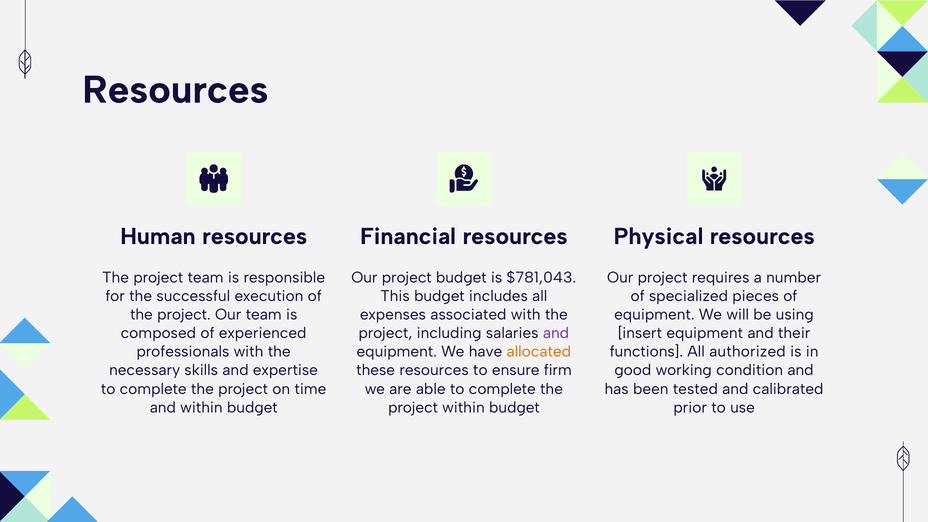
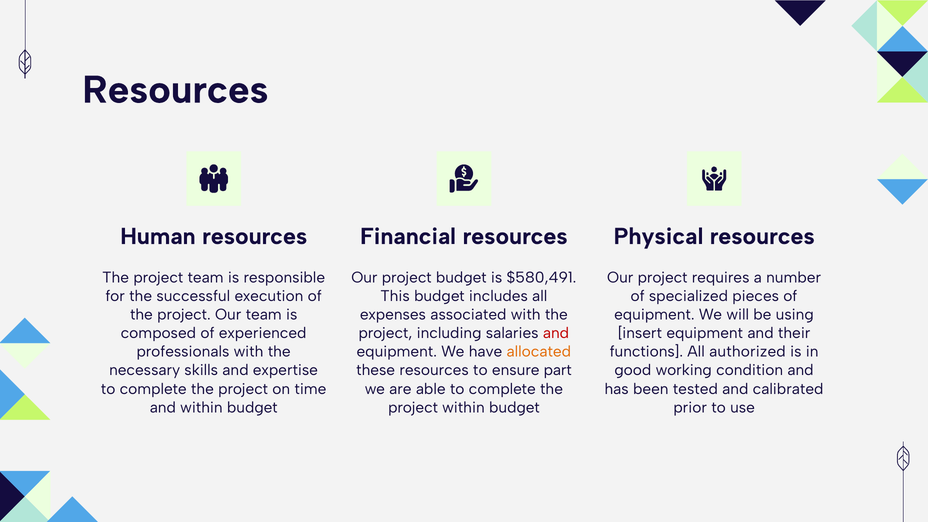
$781,043: $781,043 -> $580,491 (541, 278)
and colour: purple -> red (556, 333)
firm: firm -> part (558, 370)
